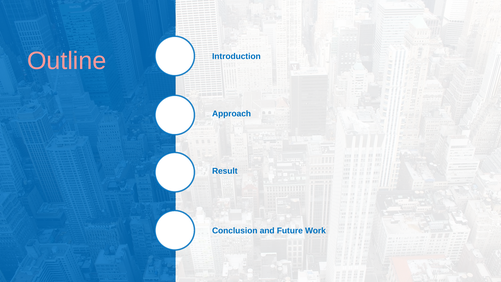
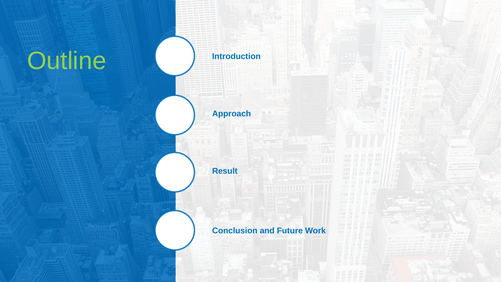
Outline colour: pink -> light green (67, 61)
